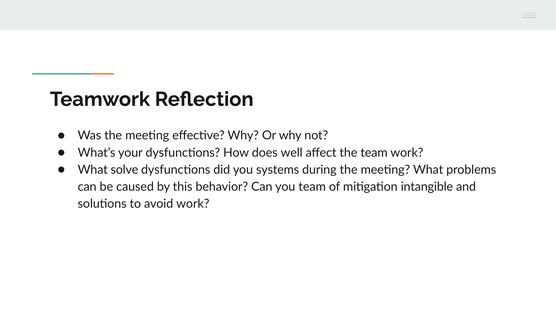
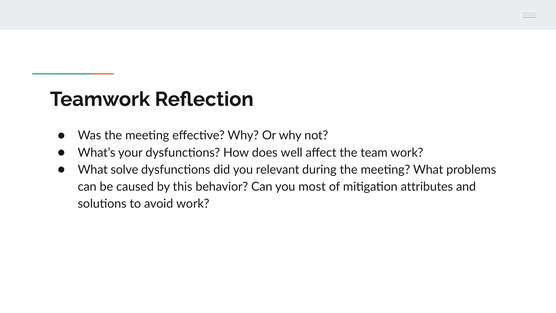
systems: systems -> relevant (278, 170)
you team: team -> most (312, 187)
intangible: intangible -> attributes (427, 187)
